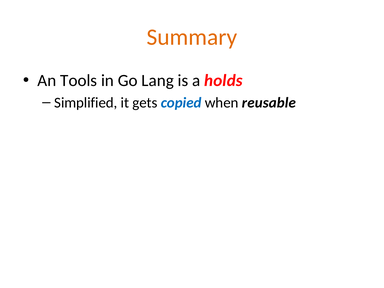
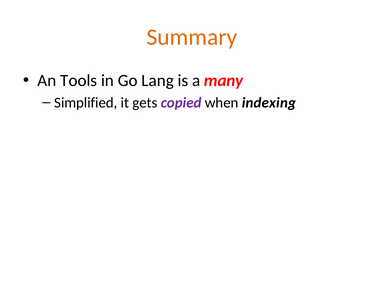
holds: holds -> many (224, 81)
copied colour: blue -> purple (181, 103)
reusable: reusable -> indexing (269, 103)
